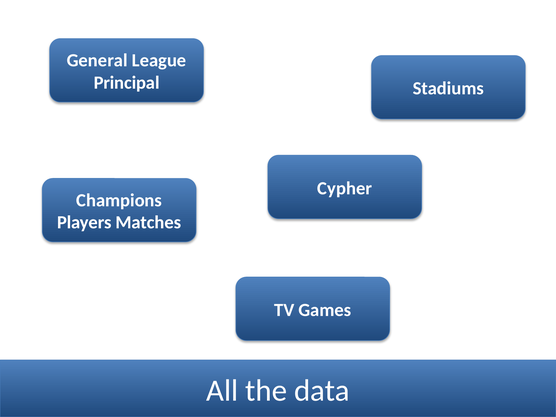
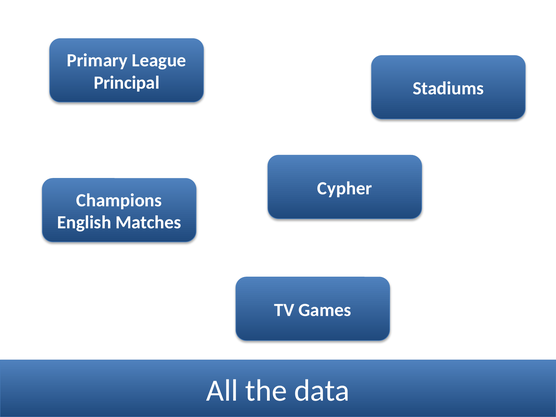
General: General -> Primary (97, 61)
Players: Players -> English (84, 223)
